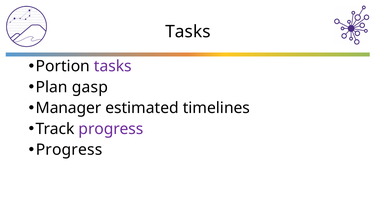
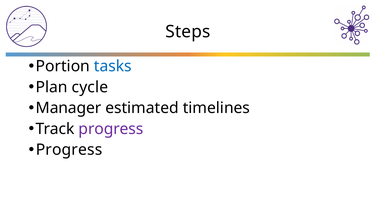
Tasks: Tasks -> Steps (188, 32)
tasks colour: purple -> blue (113, 66)
gasp: gasp -> cycle (90, 87)
